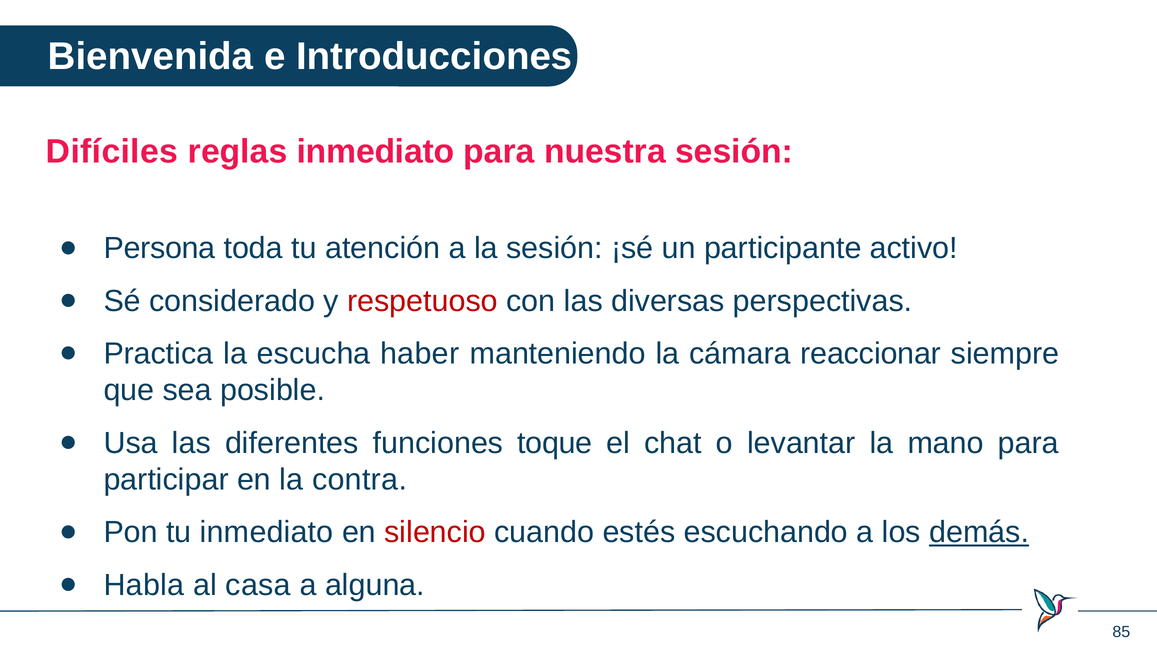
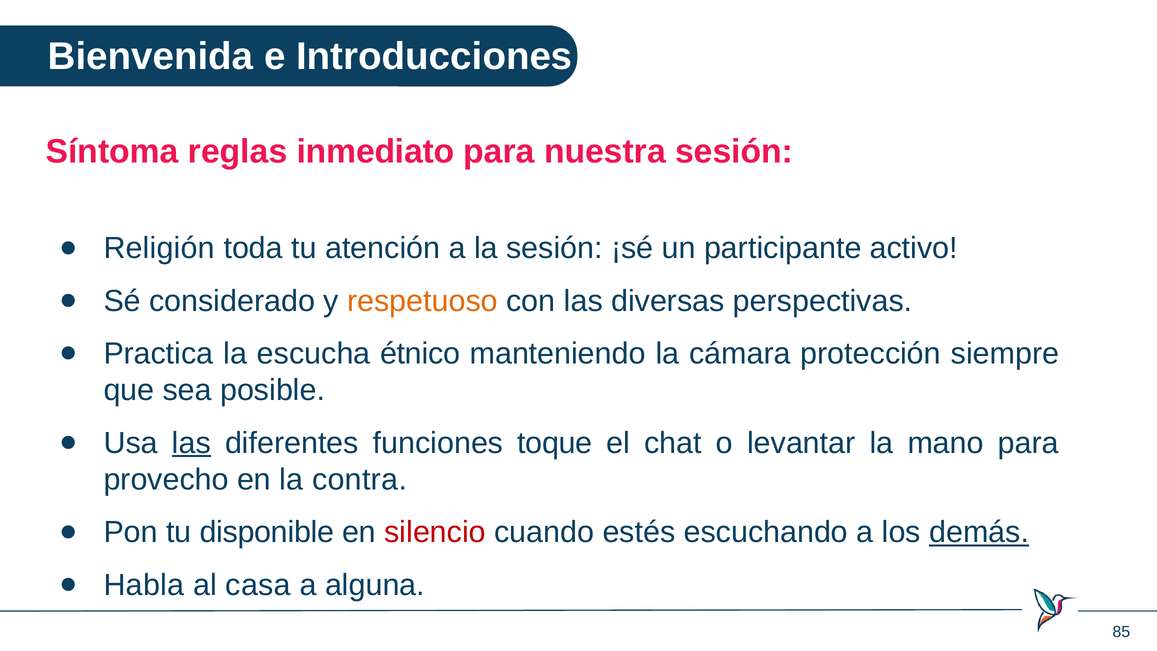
Difíciles: Difíciles -> Síntoma (112, 151)
Persona: Persona -> Religión (159, 248)
respetuoso colour: red -> orange (422, 301)
haber: haber -> étnico (420, 354)
reaccionar: reaccionar -> protección (871, 354)
las underline: none -> present (191, 443)
participar: participar -> provecho (166, 480)
tu inmediato: inmediato -> disponible (267, 532)
